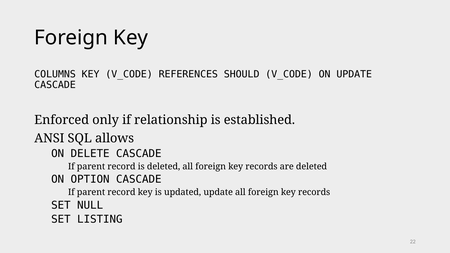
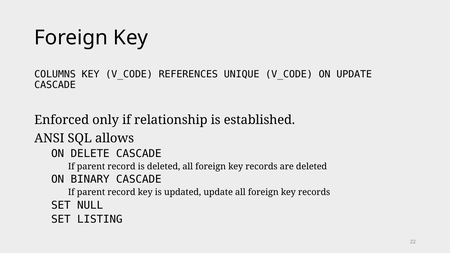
SHOULD: SHOULD -> UNIQUE (242, 74)
OPTION: OPTION -> BINARY (90, 179)
